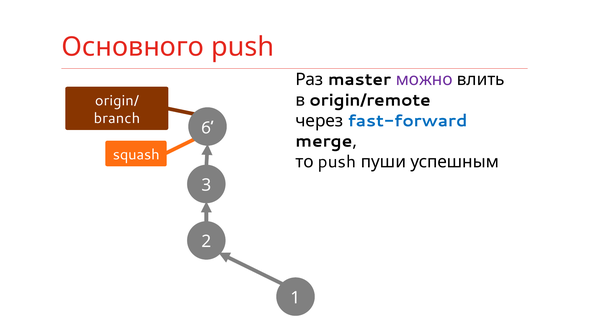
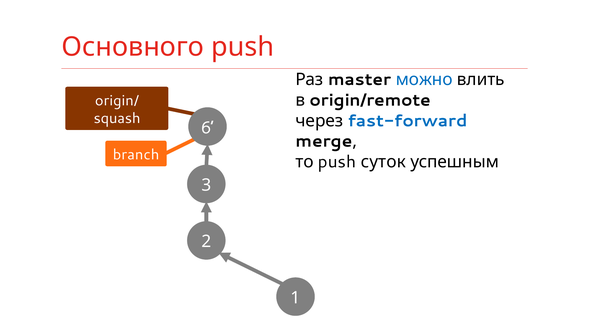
можно colour: purple -> blue (424, 80)
branch: branch -> squash (117, 118)
squash: squash -> branch (136, 155)
пуши: пуши -> суток (383, 162)
